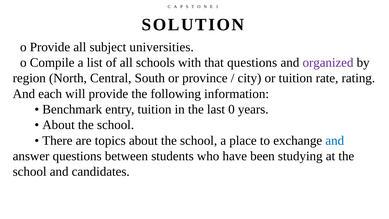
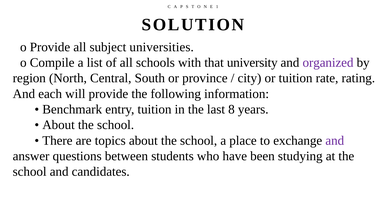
that questions: questions -> university (252, 63)
0: 0 -> 8 (231, 109)
and colour: blue -> purple (335, 140)
